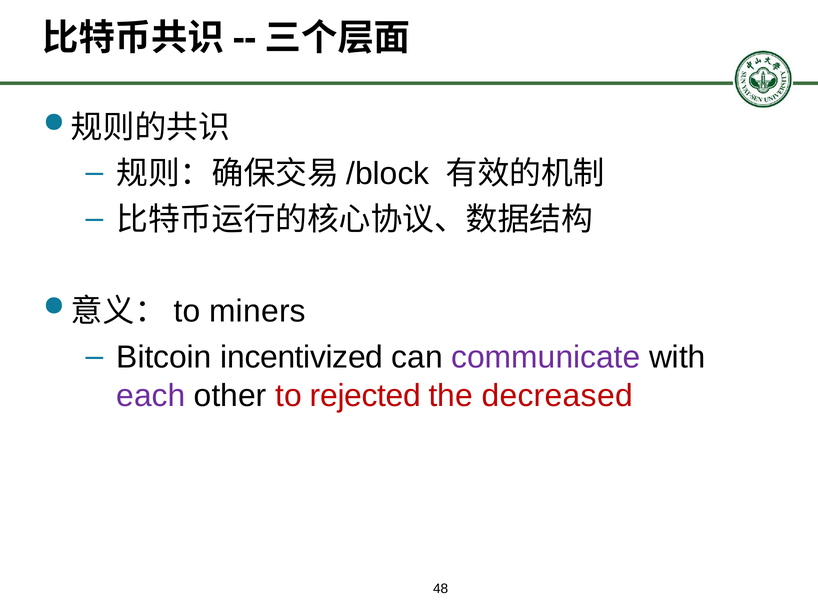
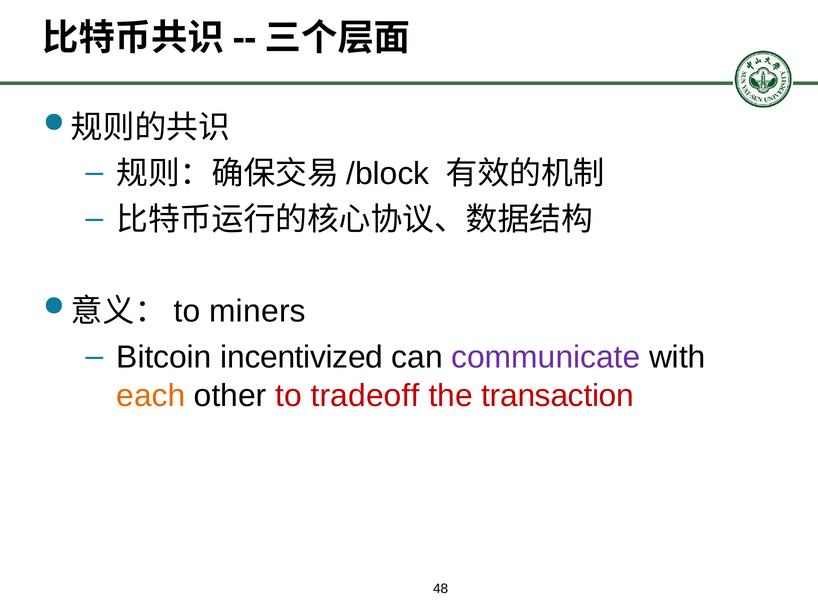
each colour: purple -> orange (151, 395)
rejected: rejected -> tradeoff (365, 395)
decreased: decreased -> transaction (558, 395)
